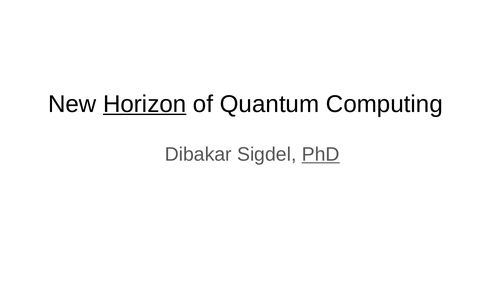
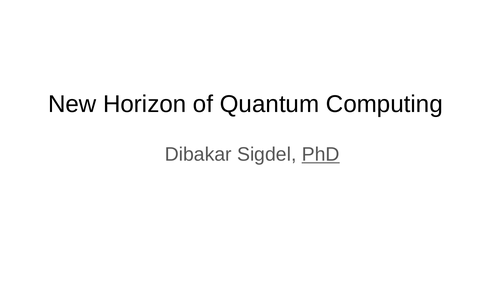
Horizon underline: present -> none (145, 104)
